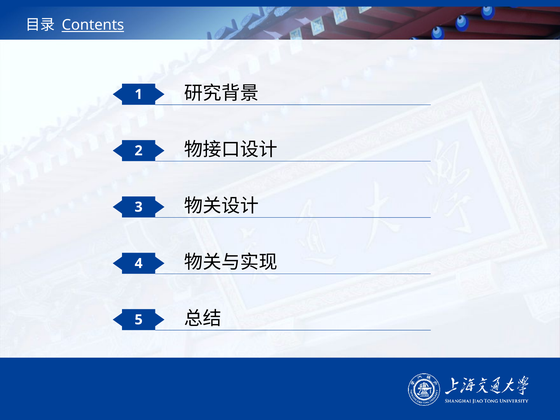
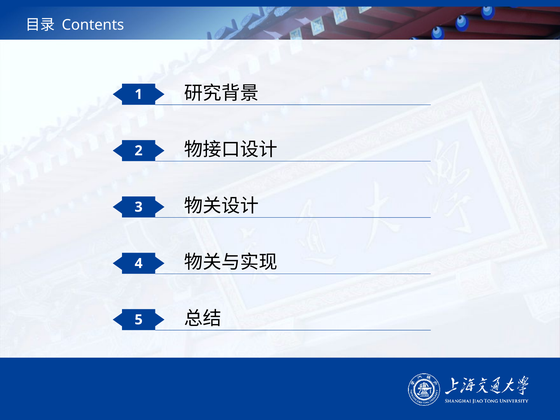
Contents underline: present -> none (93, 25)
